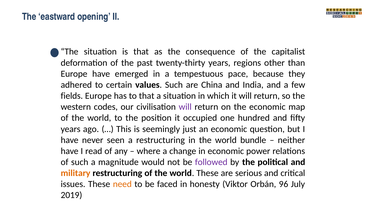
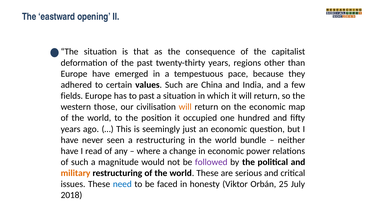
to that: that -> past (147, 96)
codes: codes -> those (106, 107)
will colour: purple -> orange (185, 107)
need colour: orange -> blue (122, 185)
96: 96 -> 25 (284, 185)
2019: 2019 -> 2018 (71, 196)
